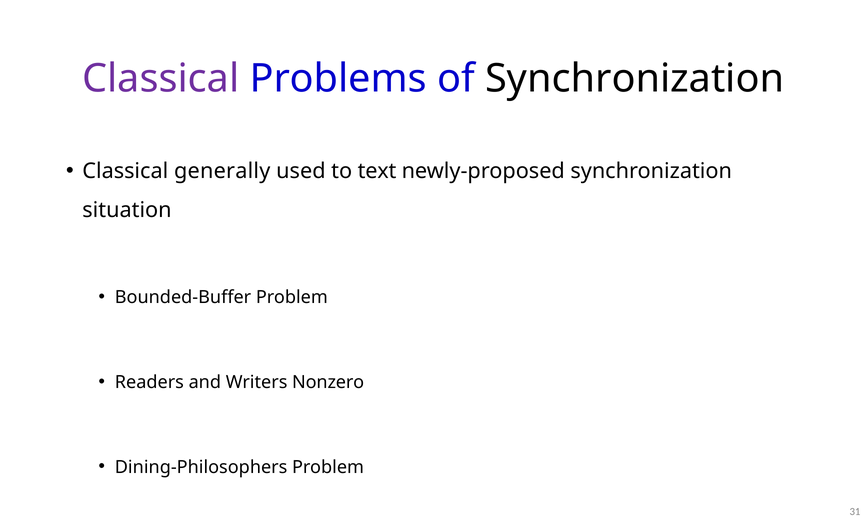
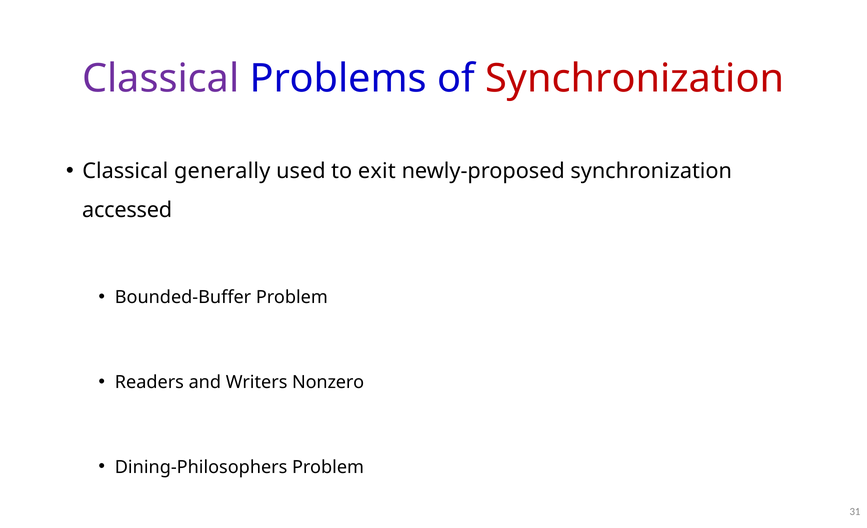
Synchronization colour: black -> red (635, 79)
text: text -> exit (377, 172)
situation: situation -> accessed (127, 211)
